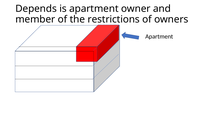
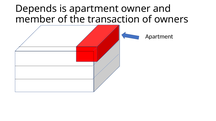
restrictions: restrictions -> transaction (114, 19)
